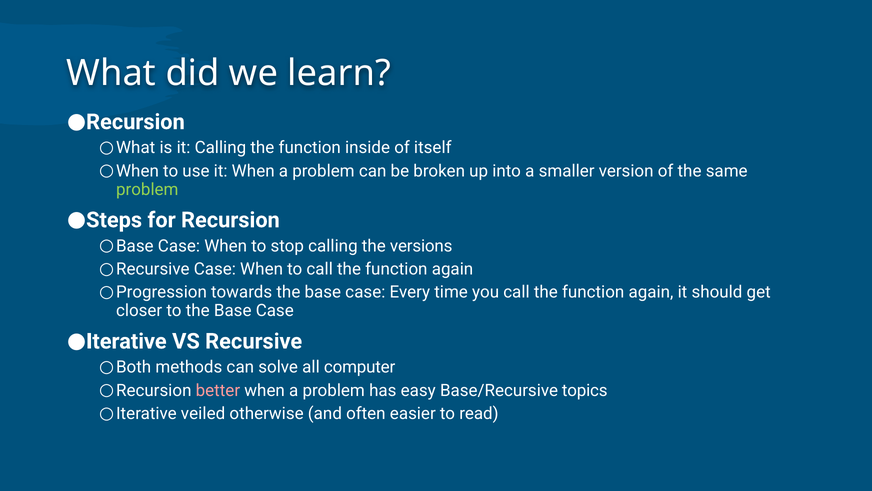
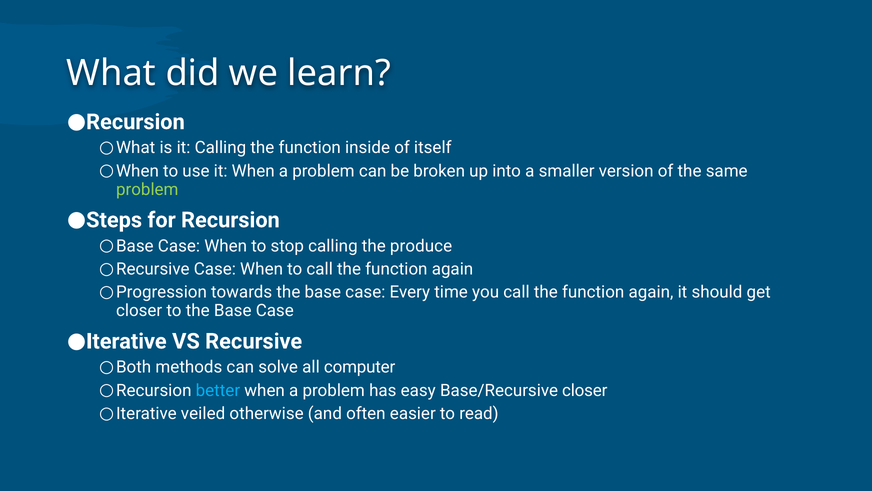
versions: versions -> produce (421, 246)
better colour: pink -> light blue (218, 390)
Base/Recursive topics: topics -> closer (585, 390)
